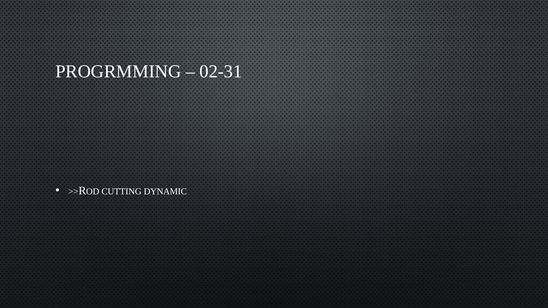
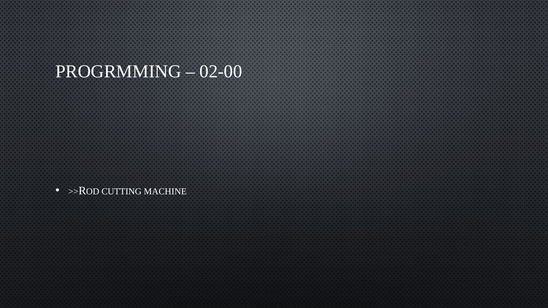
02-31: 02-31 -> 02-00 (221, 71)
DYNAMIC: DYNAMIC -> MACHINE (165, 192)
